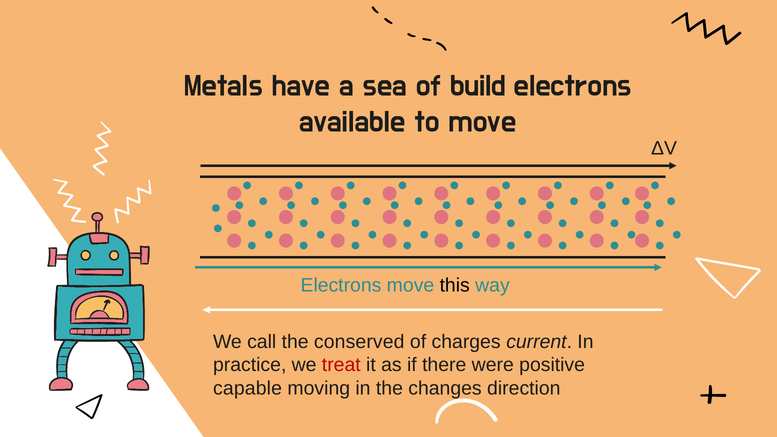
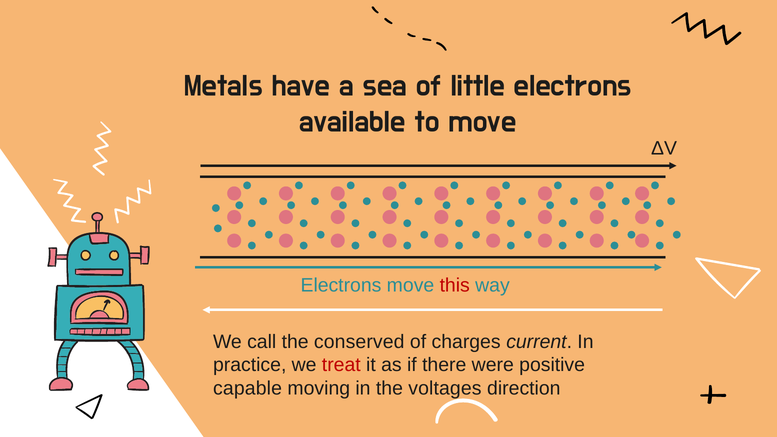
build: build -> little (478, 86)
this colour: black -> red (455, 285)
changes: changes -> voltages (445, 388)
